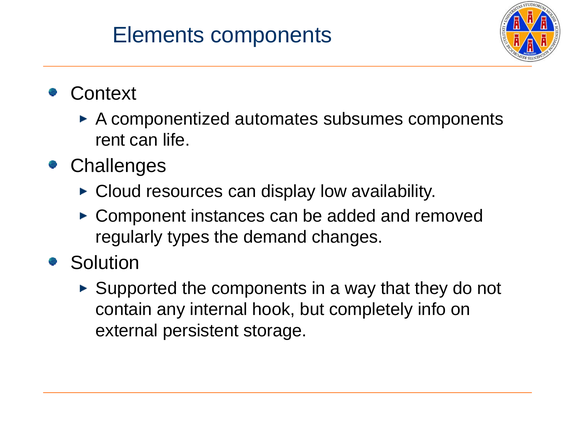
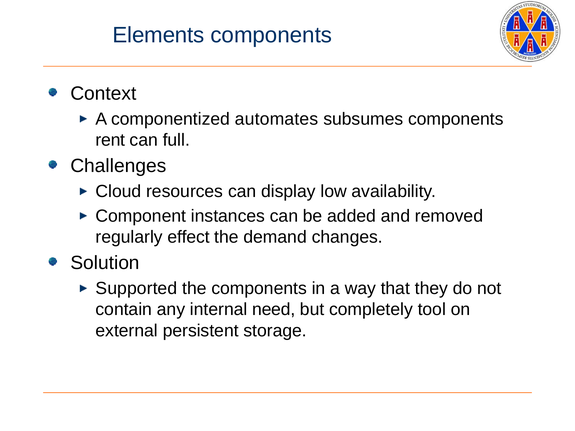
life: life -> full (176, 140)
types: types -> effect (189, 237)
hook: hook -> need (274, 310)
info: info -> tool (432, 310)
